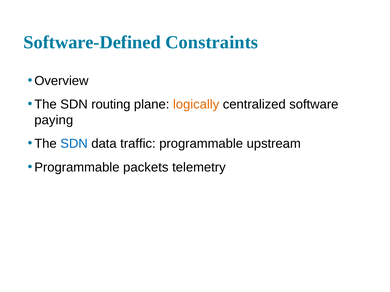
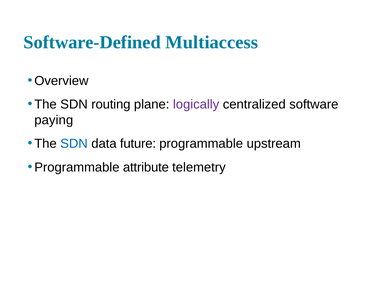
Constraints: Constraints -> Multiaccess (212, 42)
logically colour: orange -> purple (196, 105)
traffic: traffic -> future (138, 144)
packets: packets -> attribute (146, 168)
